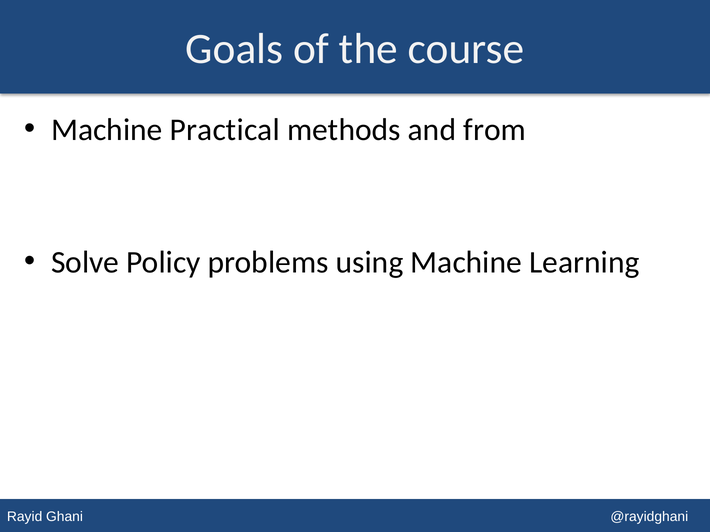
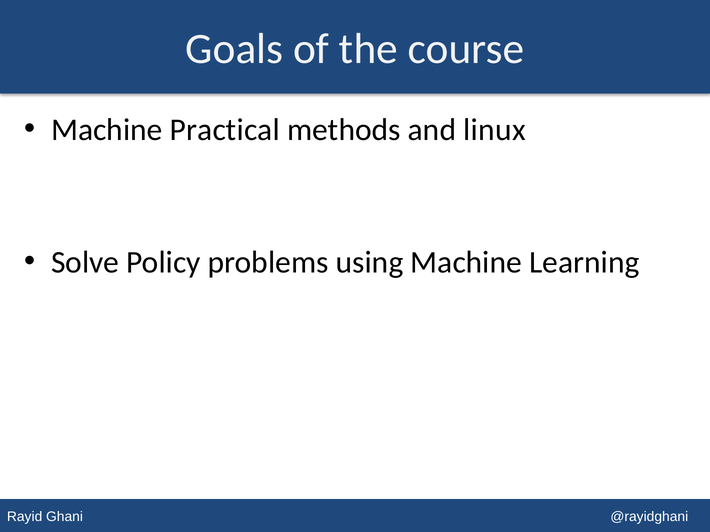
from: from -> linux (495, 130)
